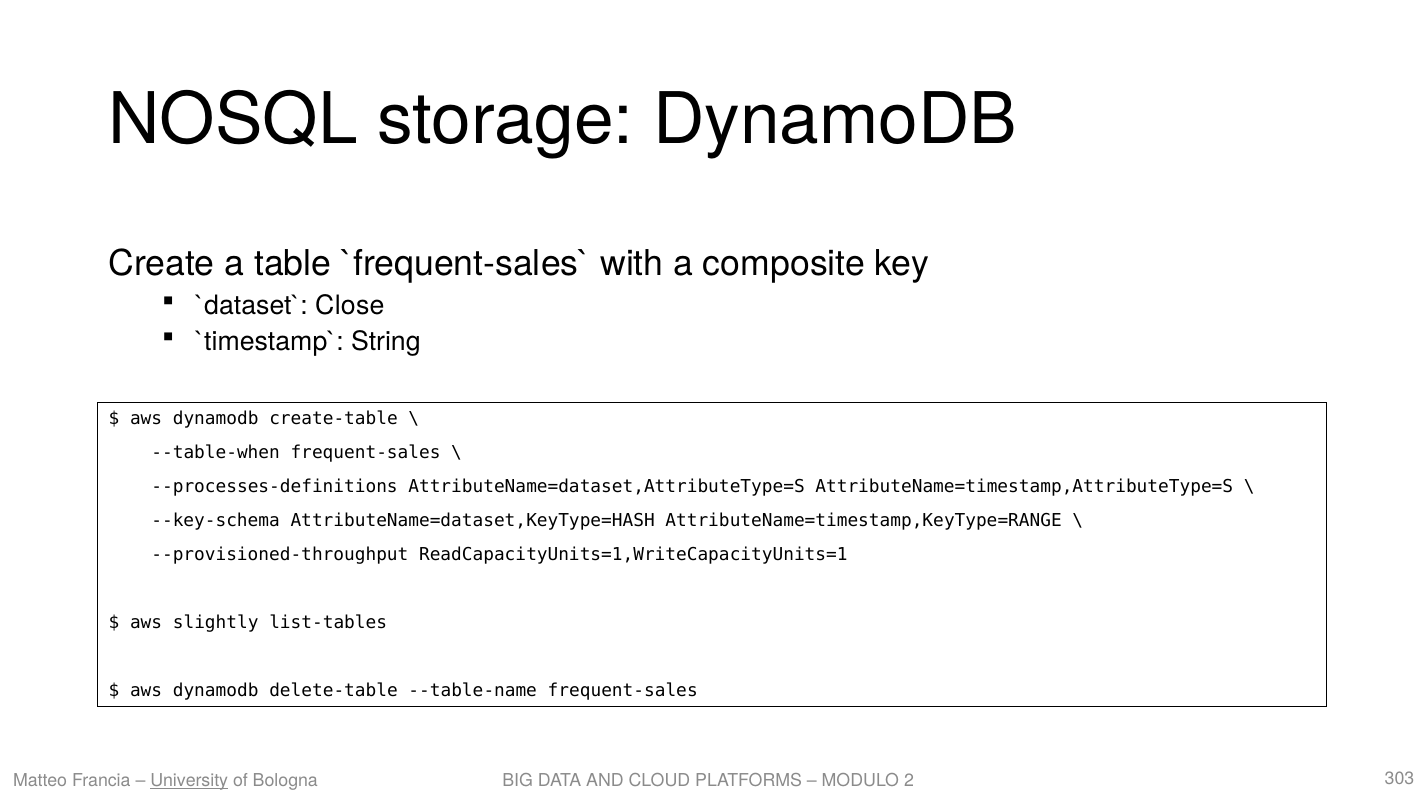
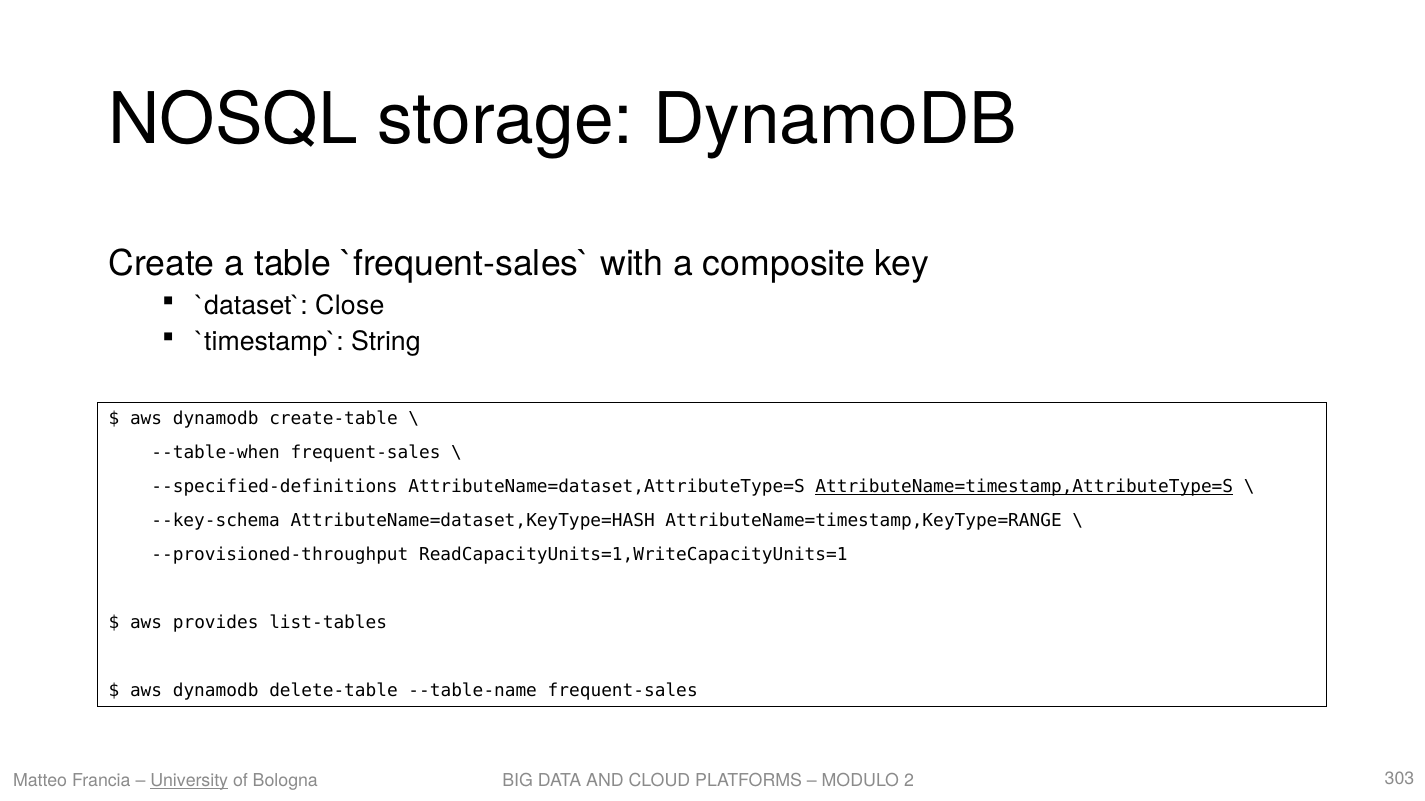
--processes-definitions: --processes-definitions -> --specified-definitions (275, 487)
AttributeName=timestamp,AttributeType=S underline: none -> present (1024, 487)
slightly: slightly -> provides (216, 623)
